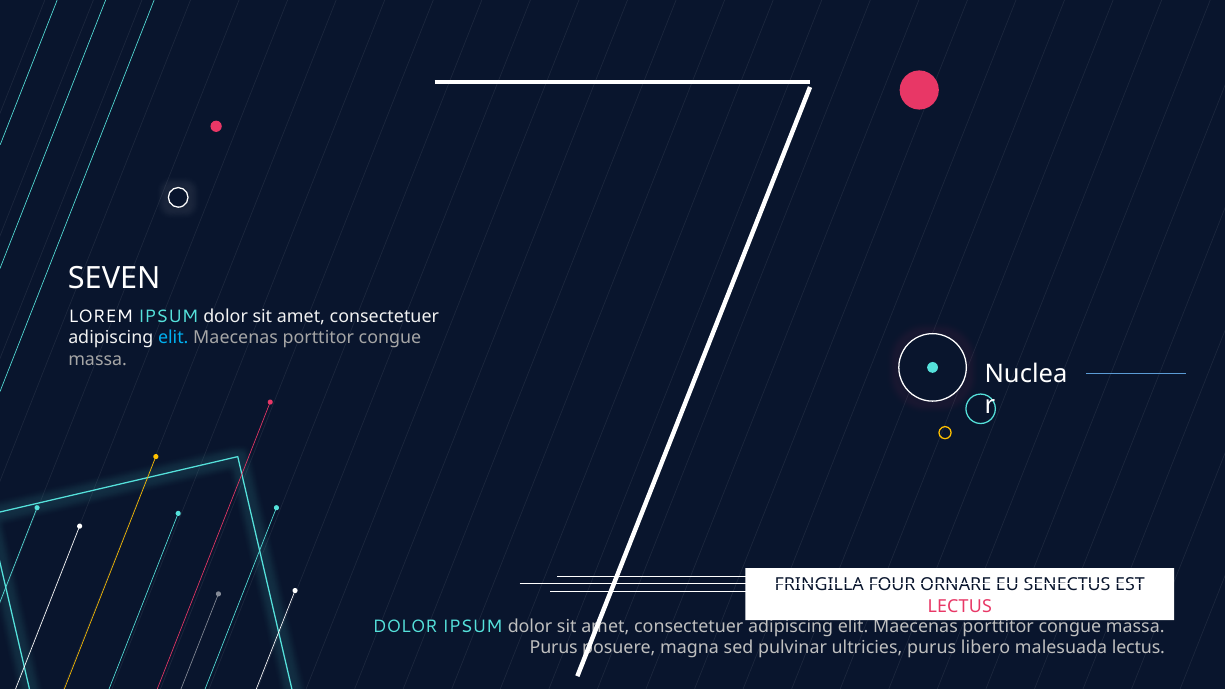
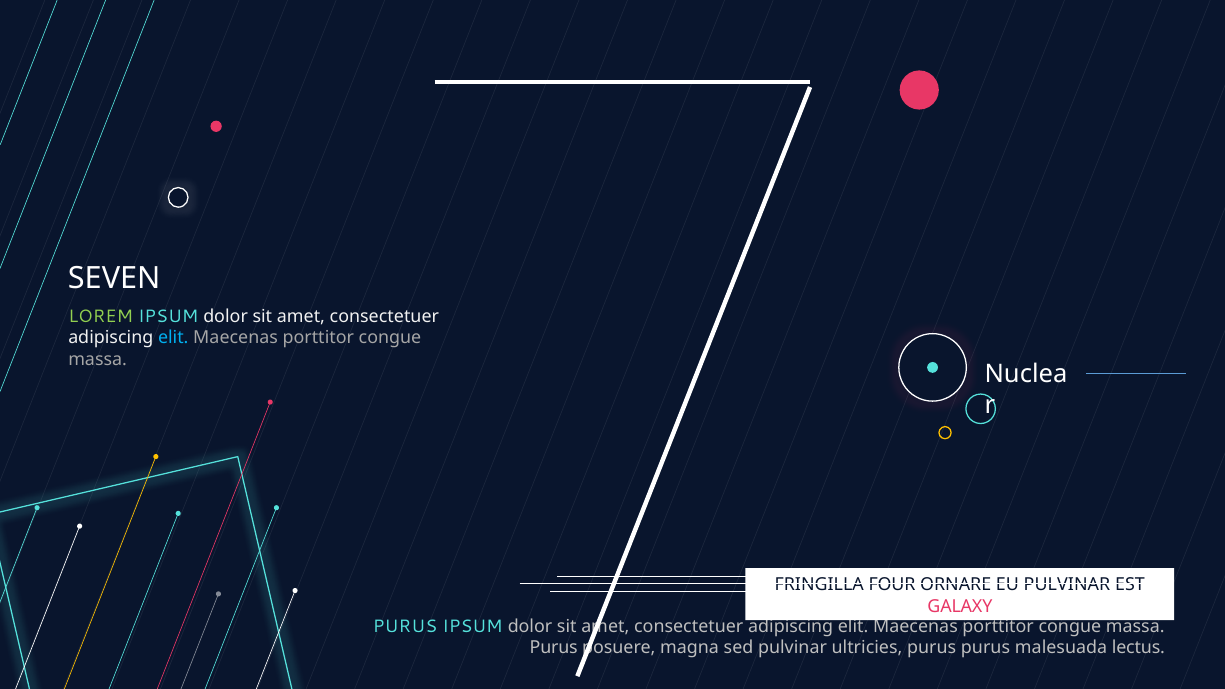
LOREM colour: white -> light green (101, 316)
EU SENECTUS: SENECTUS -> PULVINAR (1067, 585)
LECTUS: LECTUS -> GALAXY (960, 606)
DOLOR: DOLOR -> PURUS (405, 627)
purus libero: libero -> purus (986, 648)
